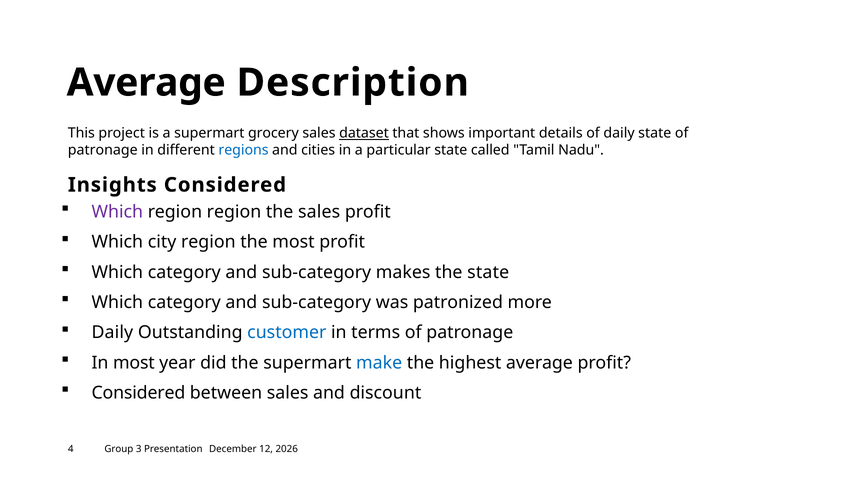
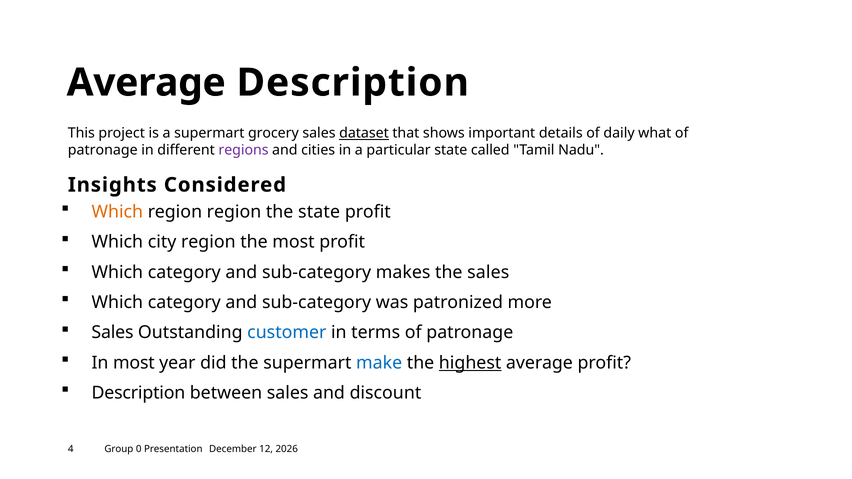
daily state: state -> what (655, 133)
regions colour: blue -> purple (244, 150)
Which colour: purple -> orange (117, 212)
the sales: sales -> state (319, 212)
the state: state -> sales (488, 272)
Daily: Daily -> Sales (112, 333)
highest underline: none -> present (470, 363)
Considered: Considered -> Description (138, 393)
3: 3 -> 0 (139, 449)
